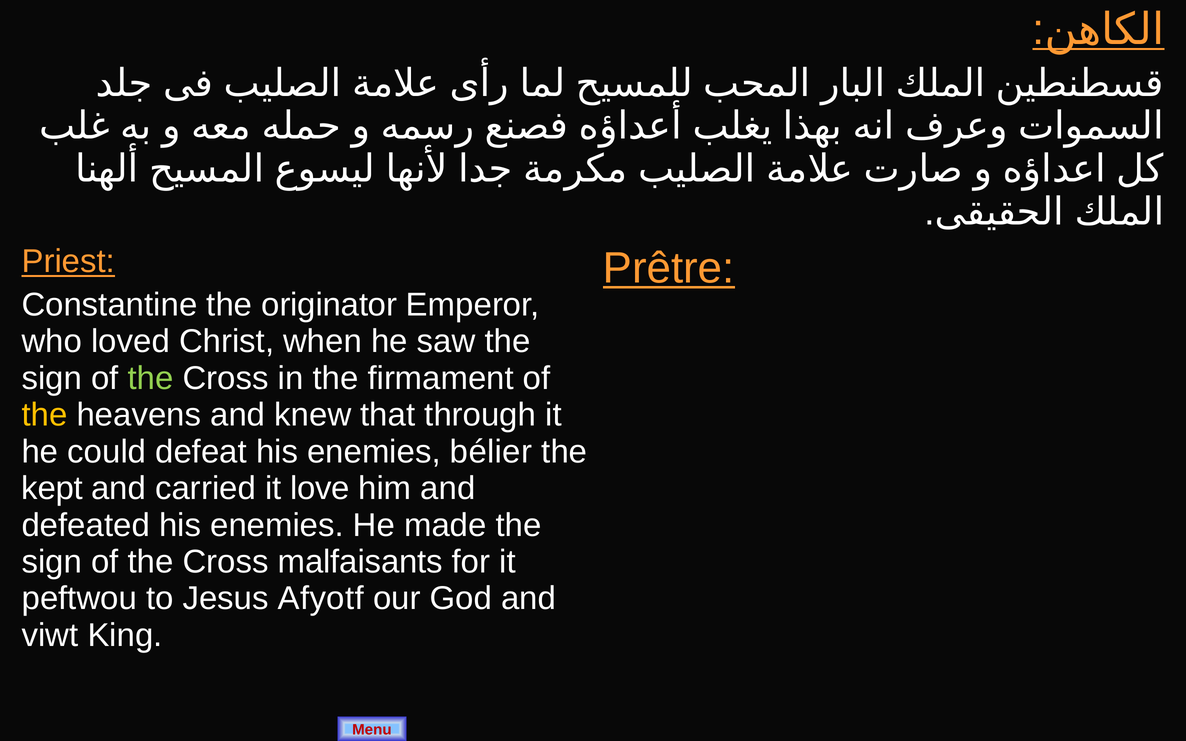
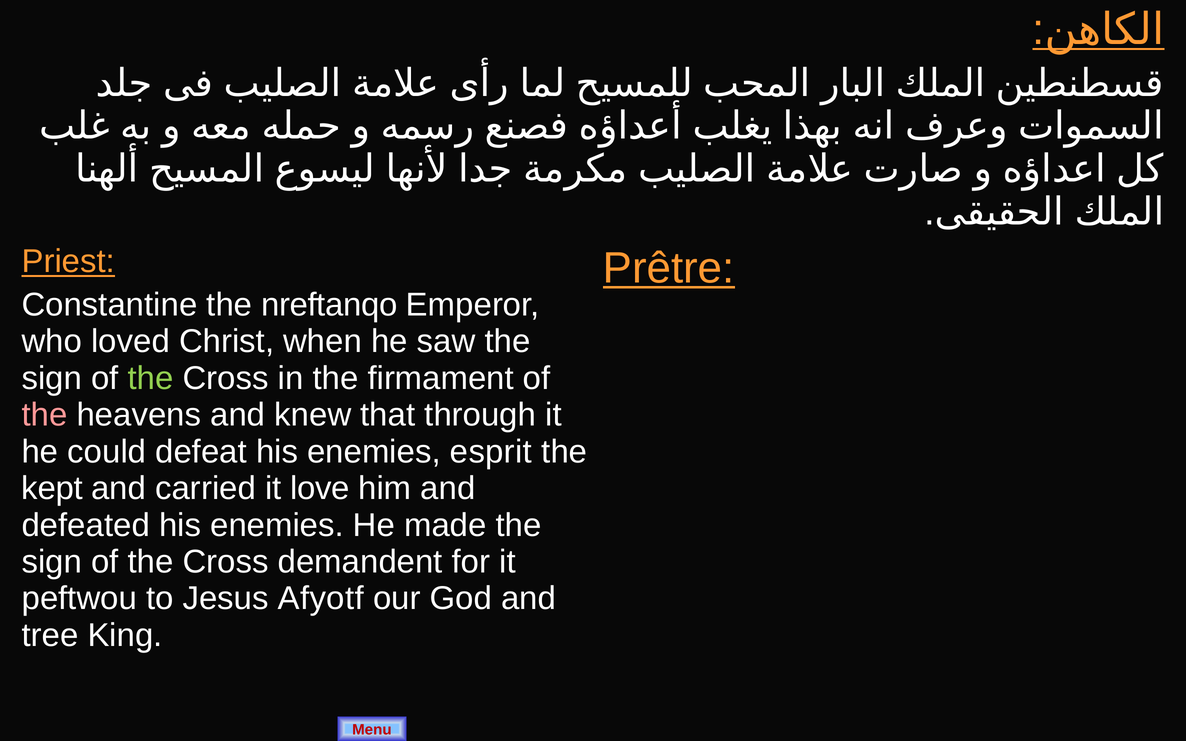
originator: originator -> nreftanqo (329, 305)
the colour: yellow -> pink (45, 415)
bélier: bélier -> esprit (491, 452)
malfaisants: malfaisants -> demandent (360, 562)
viwt: viwt -> tree (50, 635)
